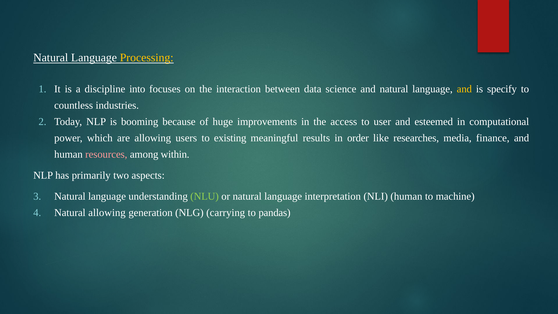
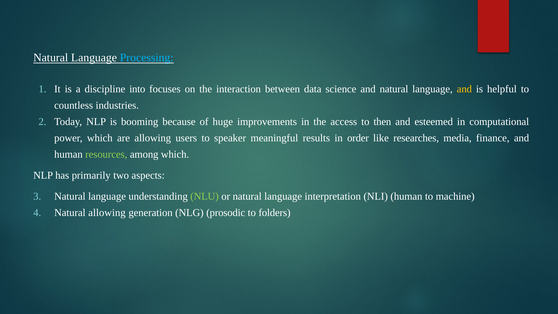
Processing colour: yellow -> light blue (147, 58)
specify: specify -> helpful (502, 89)
user: user -> then (382, 122)
existing: existing -> speaker (230, 138)
resources colour: pink -> light green (106, 154)
among within: within -> which (175, 154)
carrying: carrying -> prosodic (226, 213)
pandas: pandas -> folders (275, 213)
